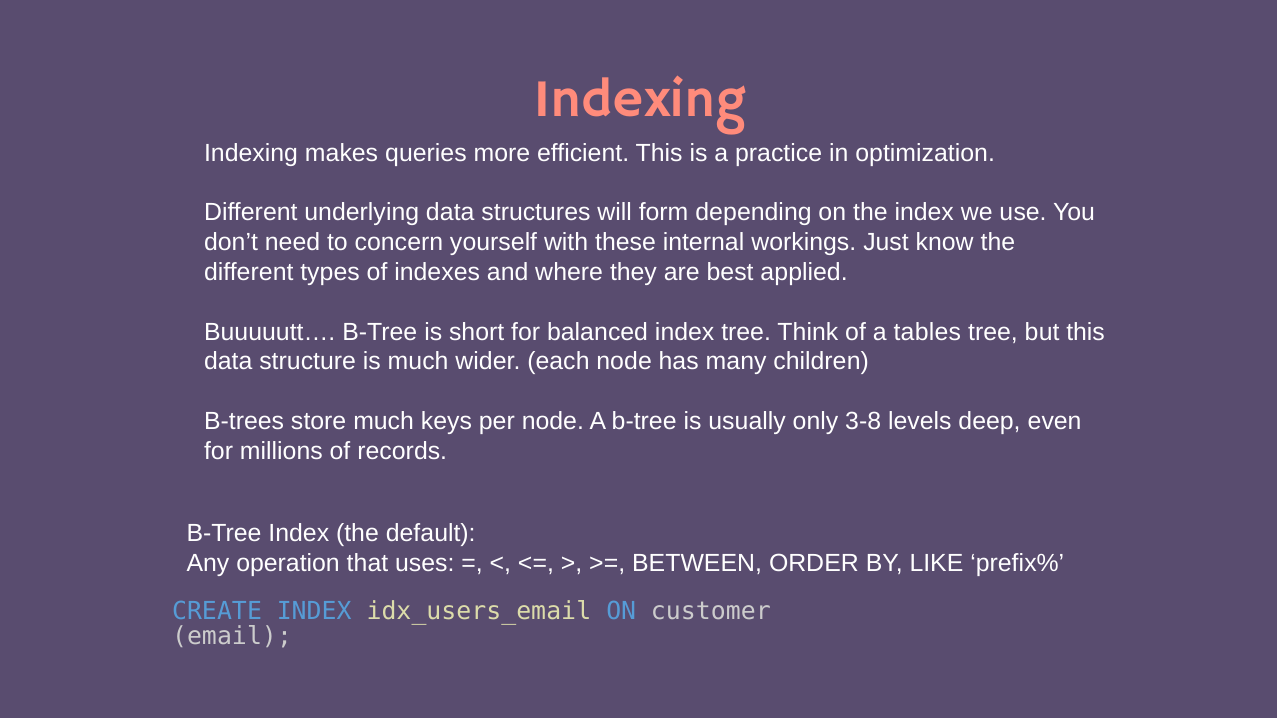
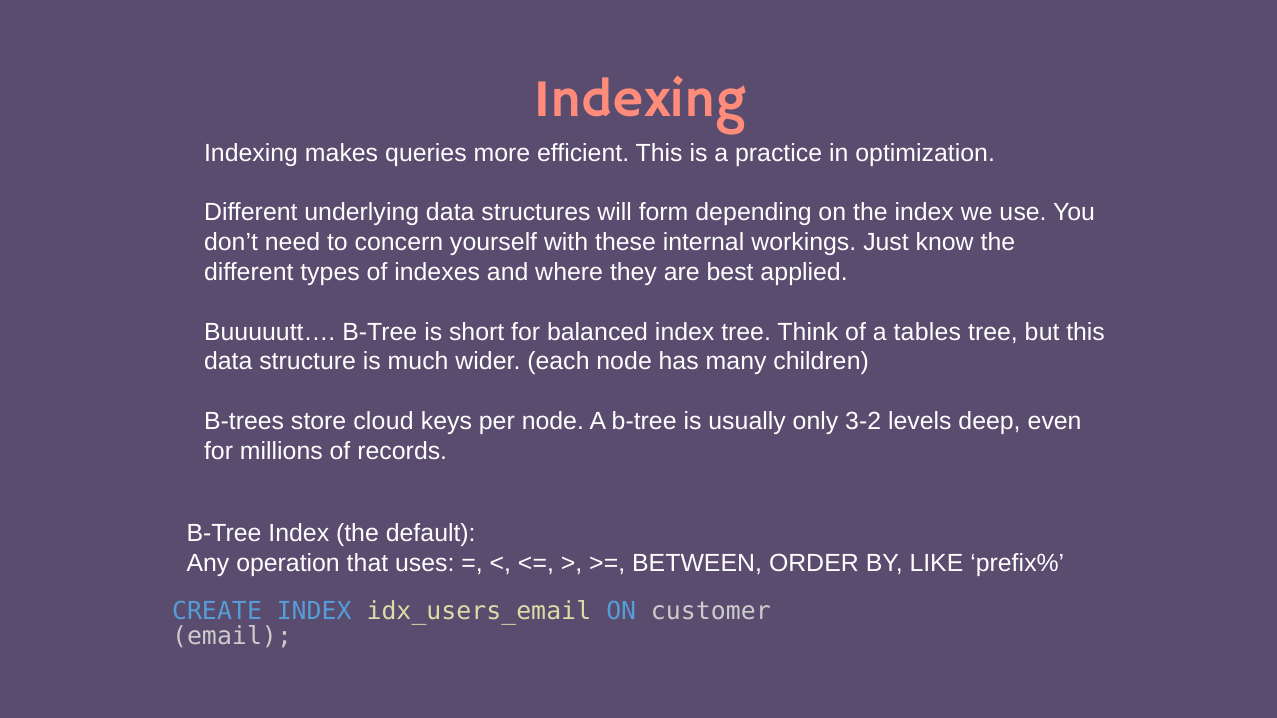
store much: much -> cloud (383, 421)
3-8: 3-8 -> 3-2 (863, 421)
